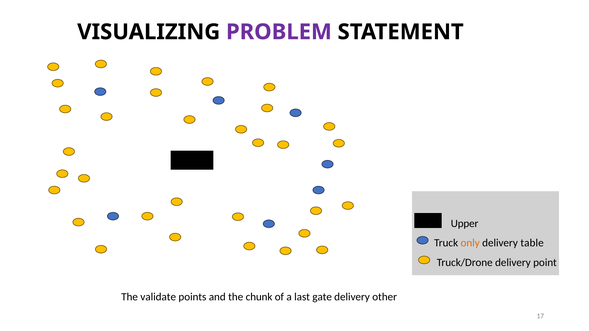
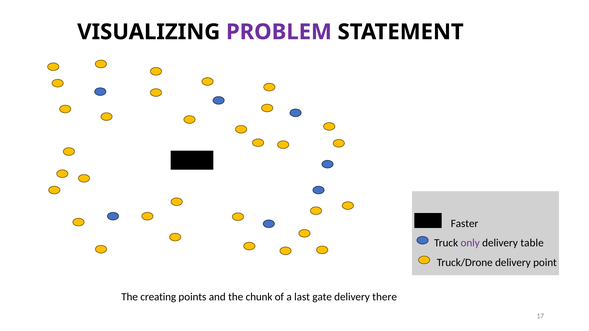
Upper: Upper -> Faster (465, 224)
only colour: orange -> purple (470, 243)
validate: validate -> creating (158, 297)
other: other -> there (385, 297)
